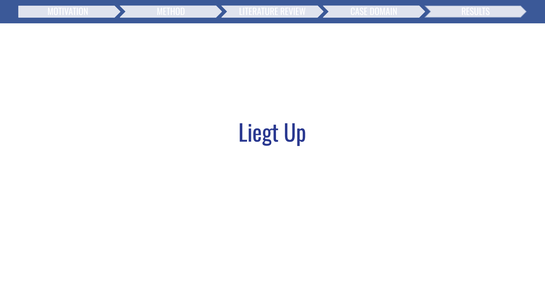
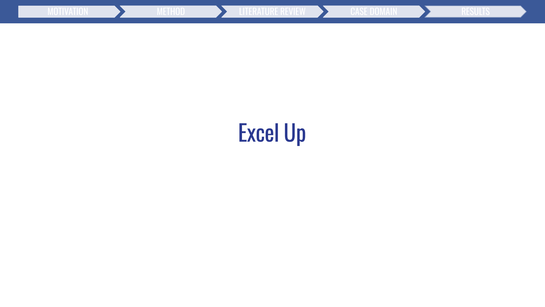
Liegt: Liegt -> Excel (259, 134)
